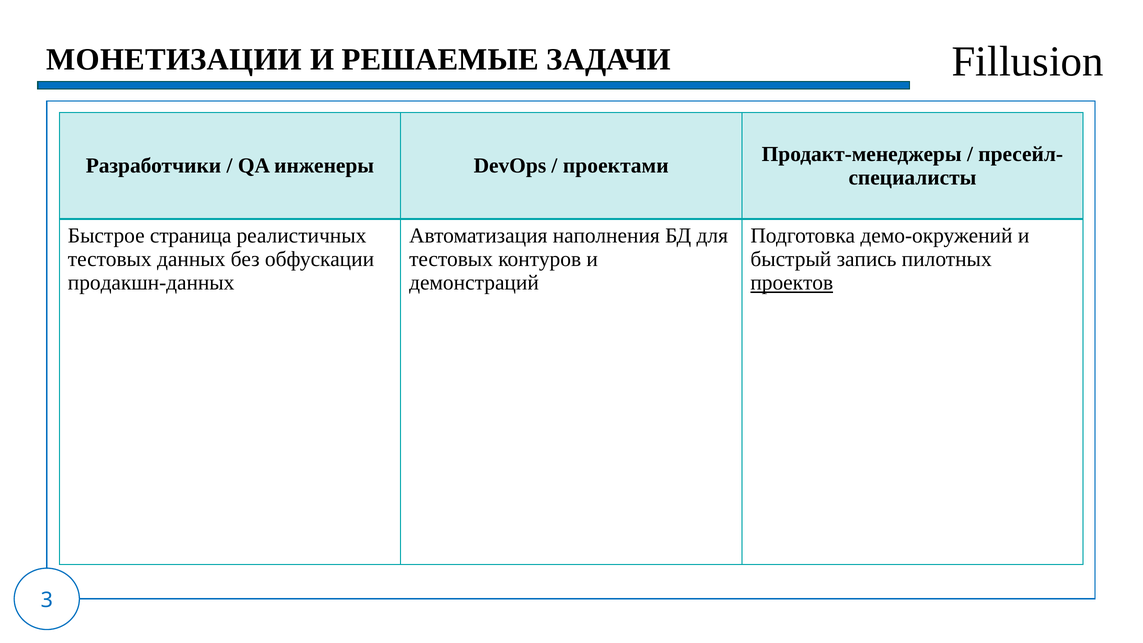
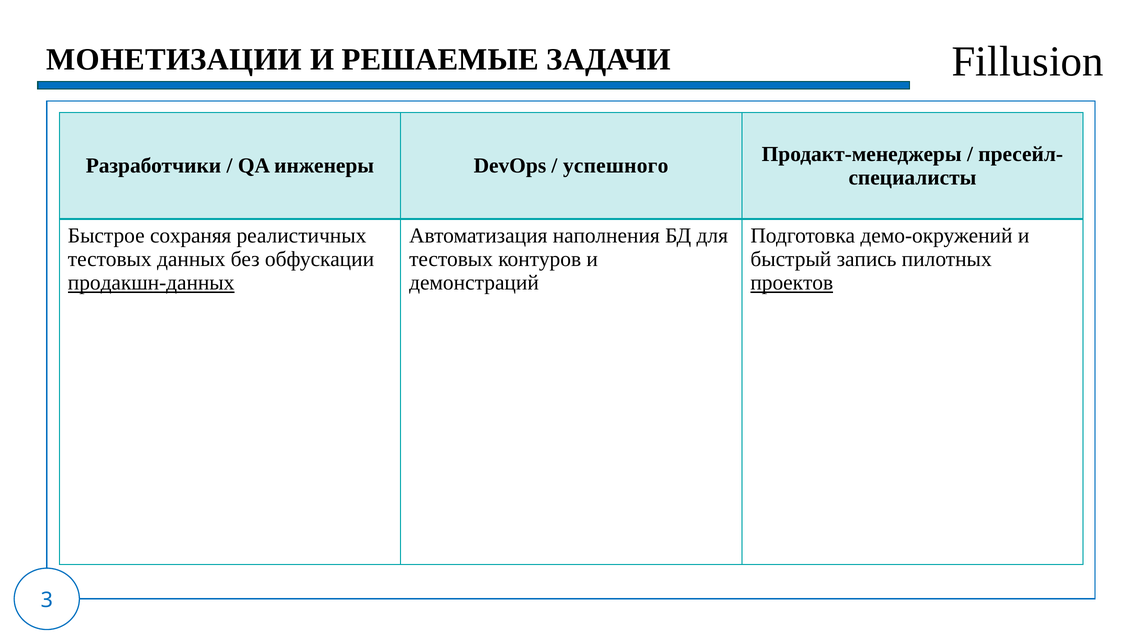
проектами: проектами -> успешного (616, 166)
страница: страница -> сохраняя (191, 235)
продакшн-данных underline: none -> present (151, 283)
